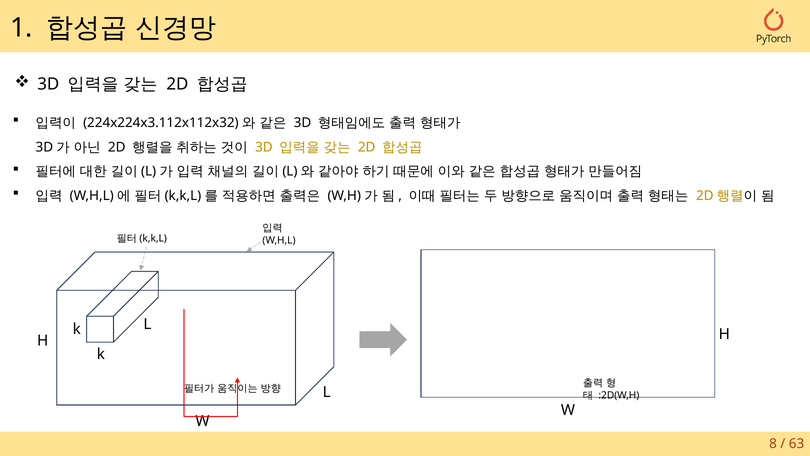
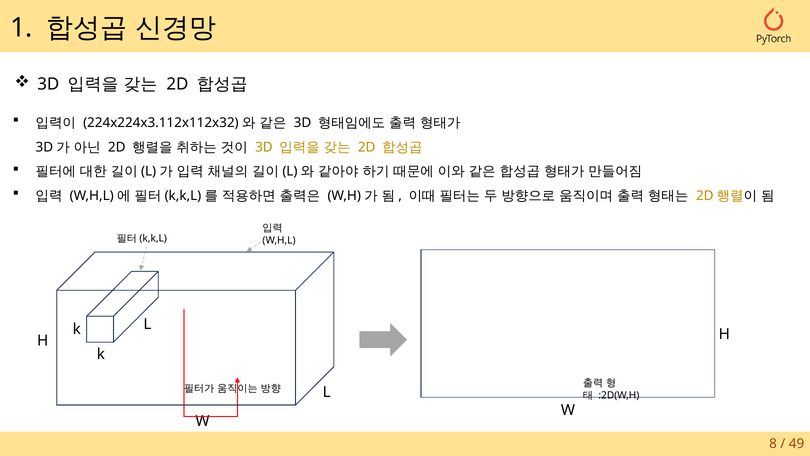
63: 63 -> 49 (797, 443)
